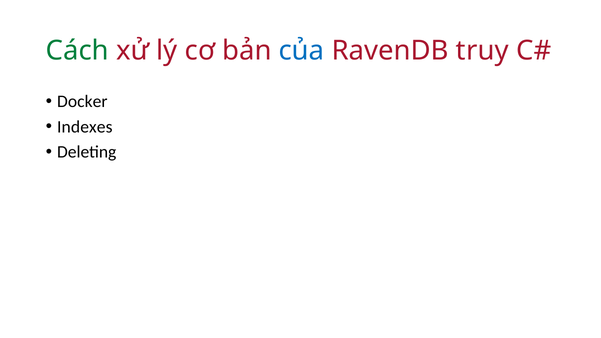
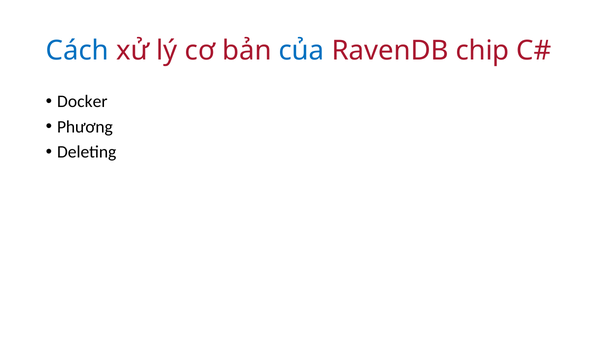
Cách colour: green -> blue (77, 50)
truy: truy -> chip (483, 50)
Indexes: Indexes -> Phương (85, 127)
